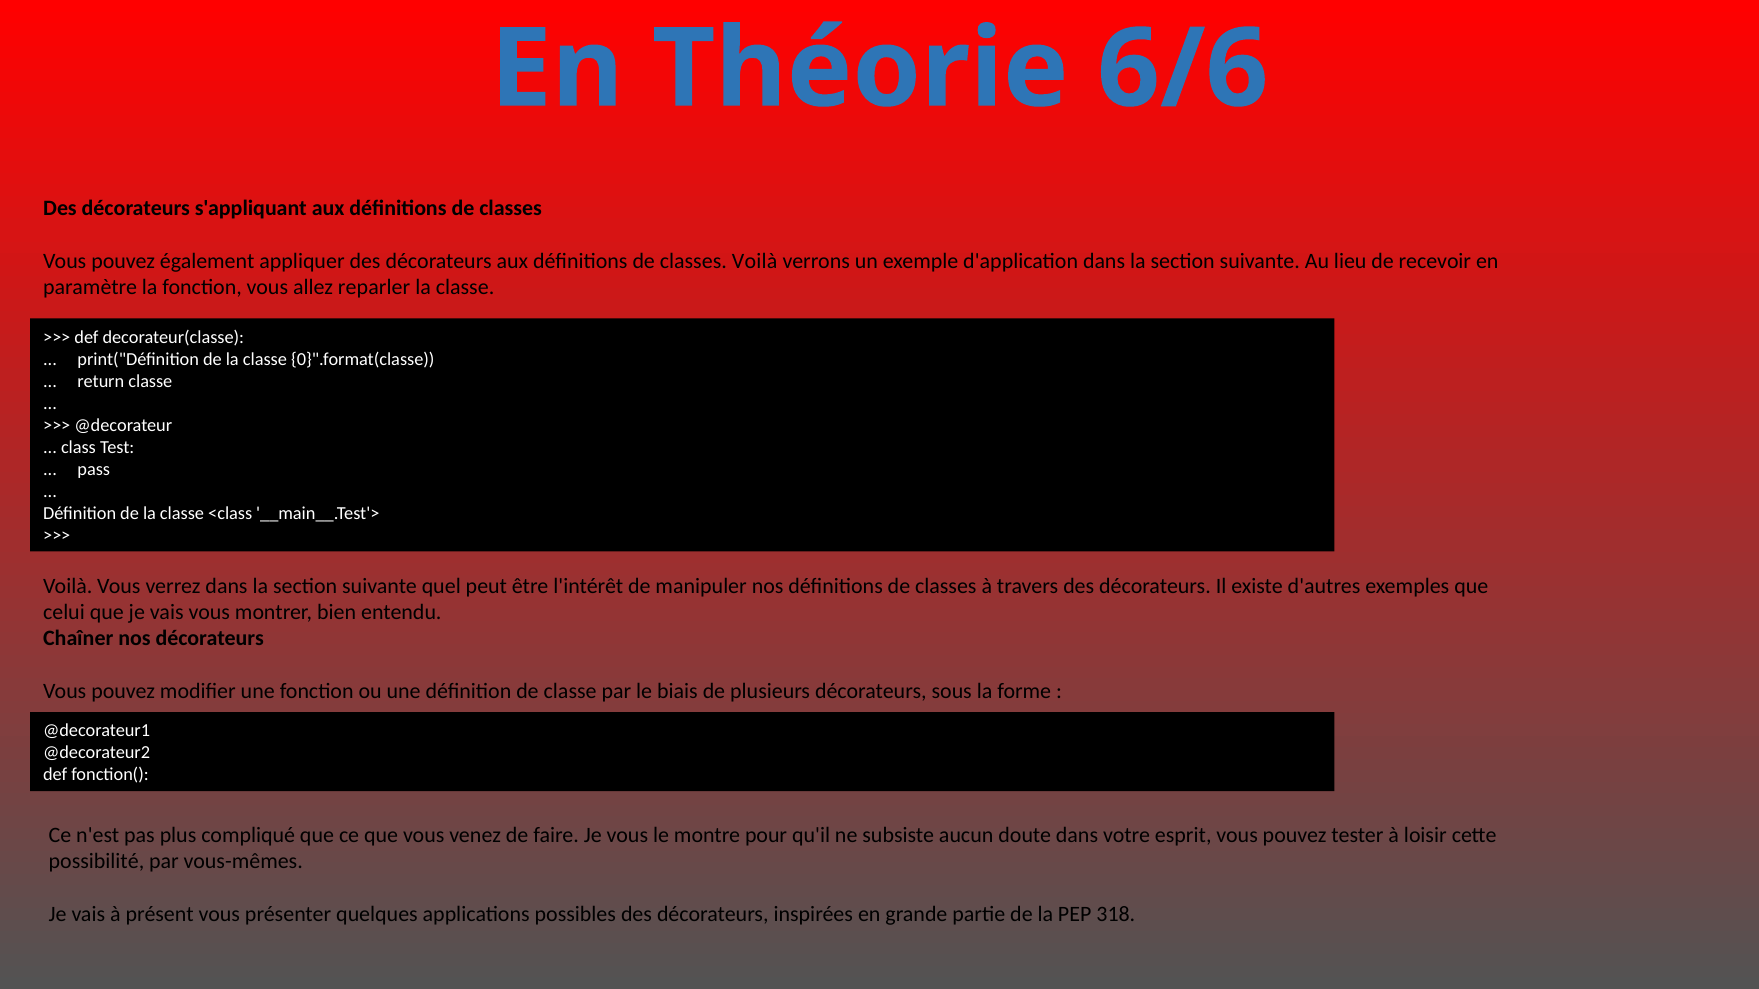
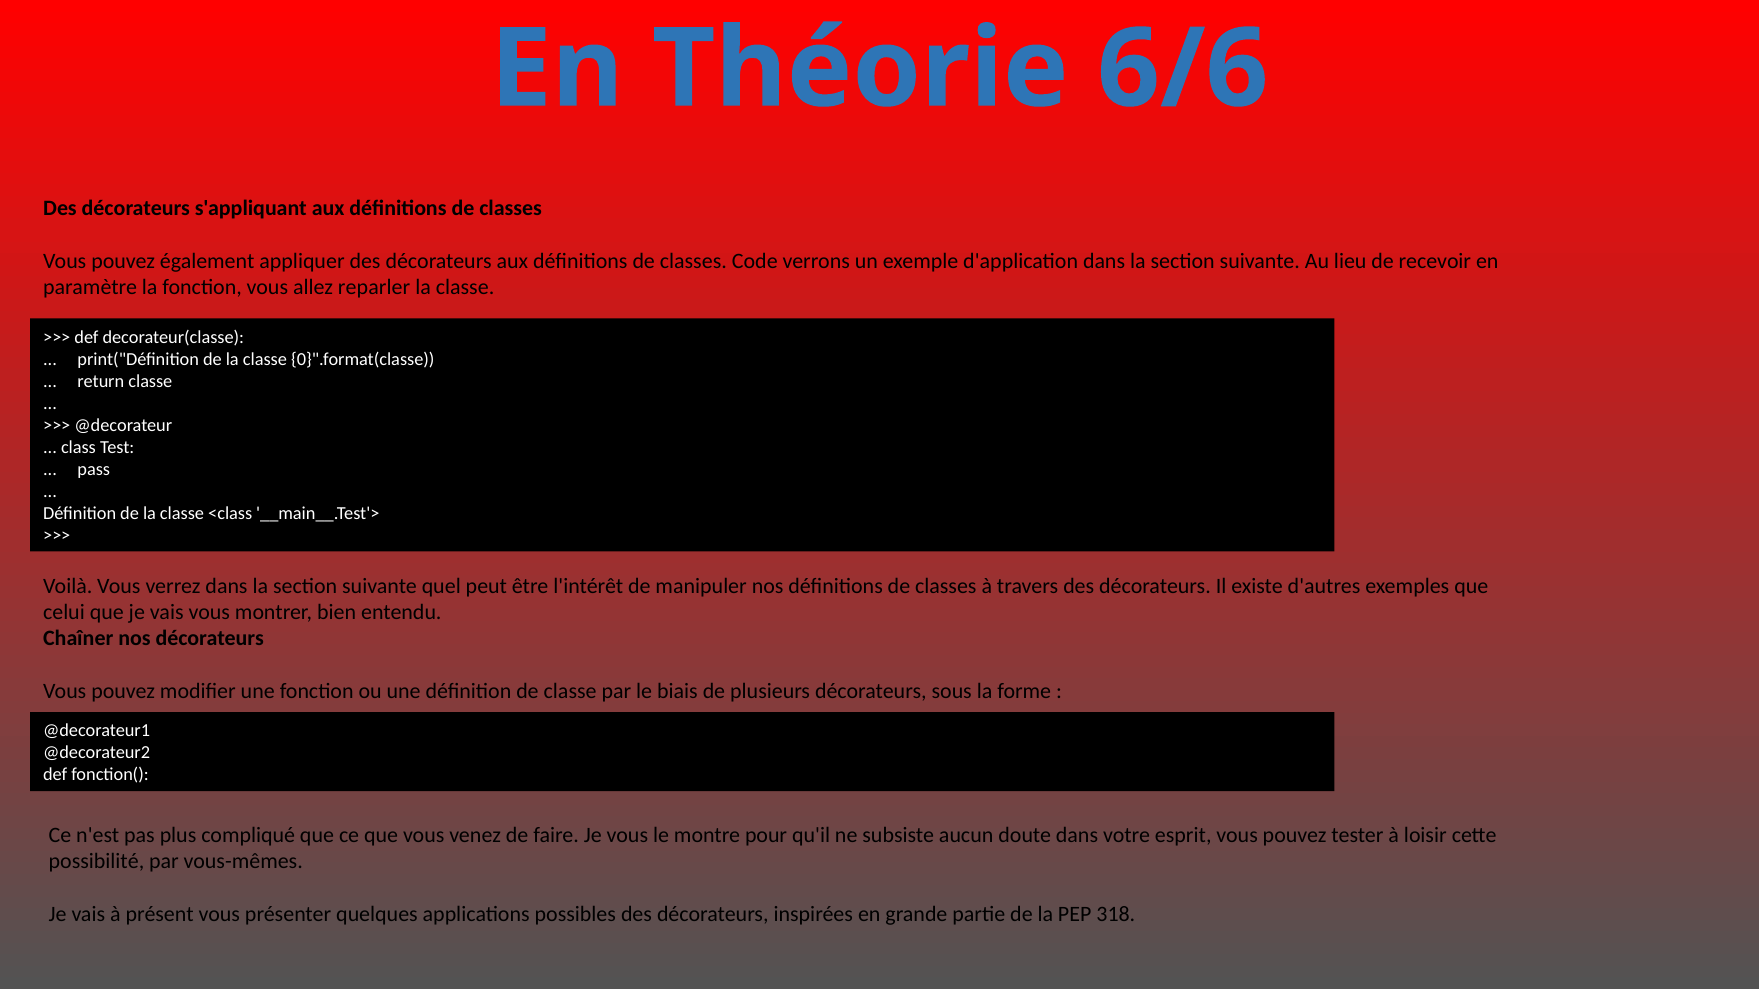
classes Voilà: Voilà -> Code (755, 261)
